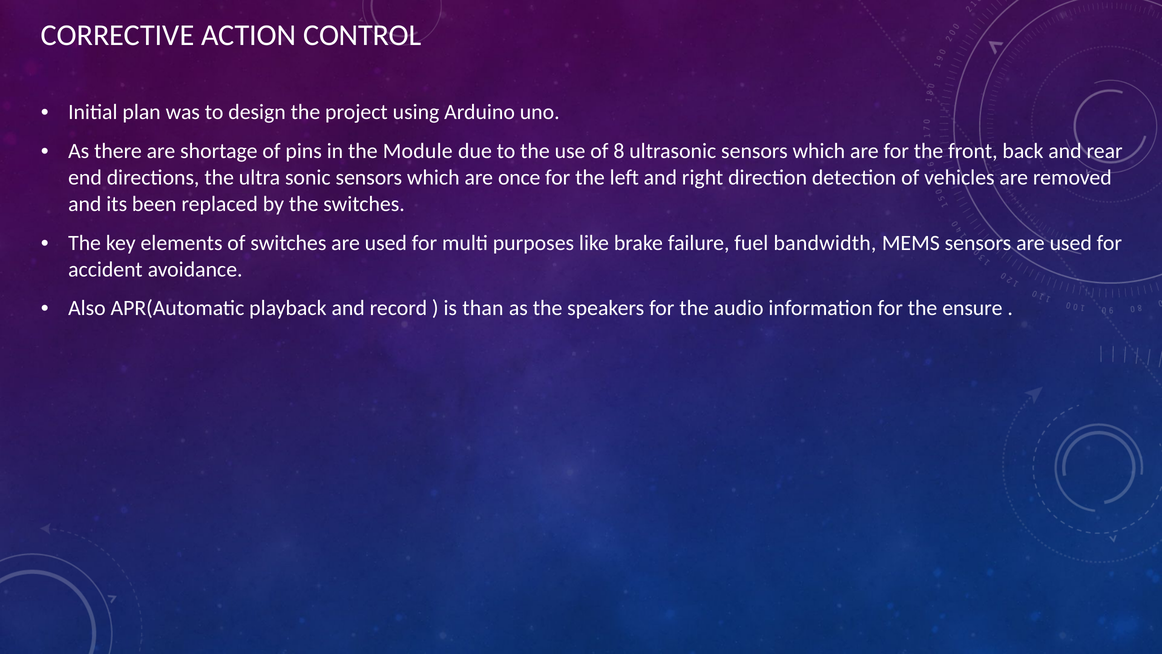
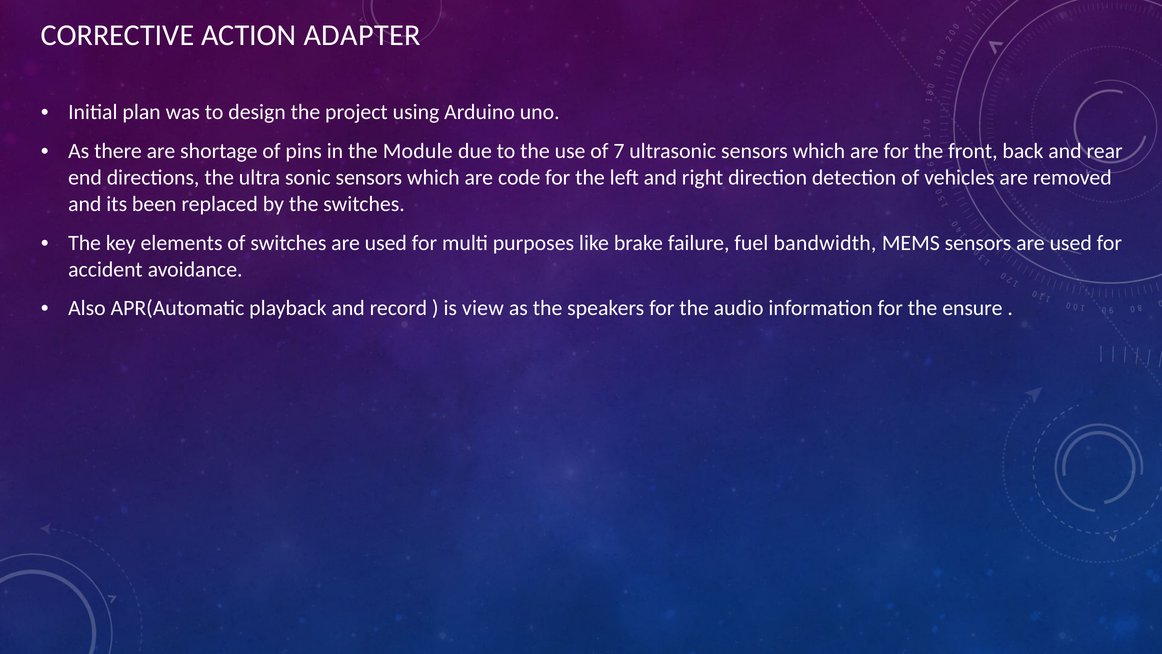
CONTROL: CONTROL -> ADAPTER (362, 35)
8: 8 -> 7 (619, 151)
once: once -> code (519, 177)
than: than -> view (483, 308)
